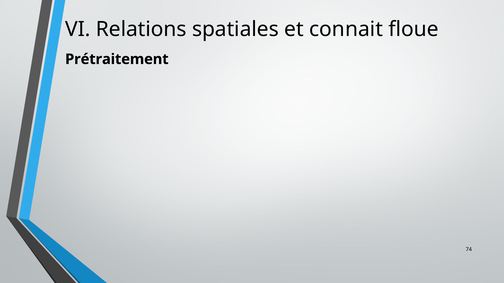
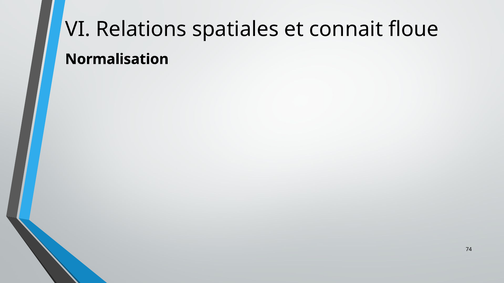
Prétraitement: Prétraitement -> Normalisation (117, 59)
